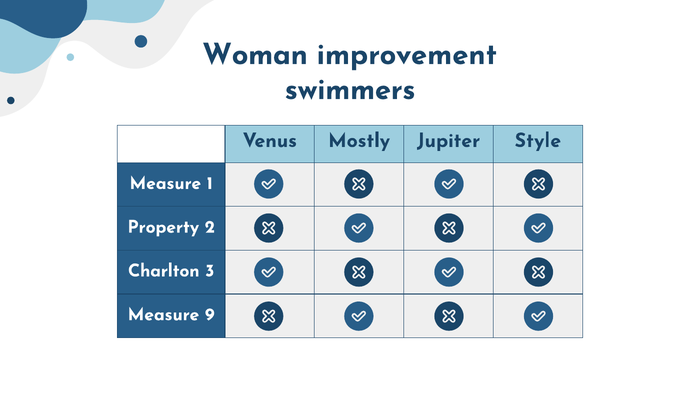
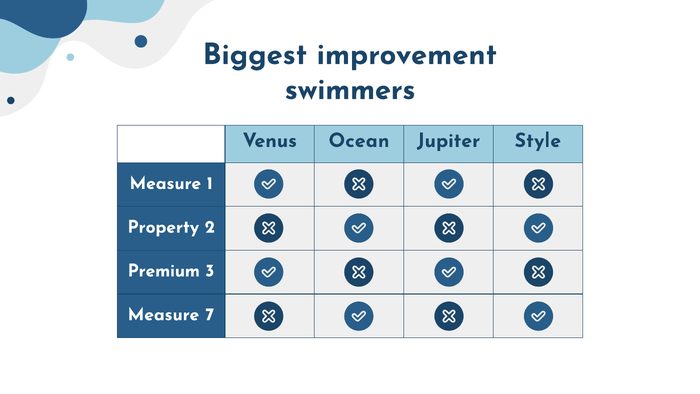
Woman: Woman -> Biggest (255, 54)
Mostly: Mostly -> Ocean (359, 140)
Charlton: Charlton -> Premium (164, 271)
9: 9 -> 7 (210, 314)
